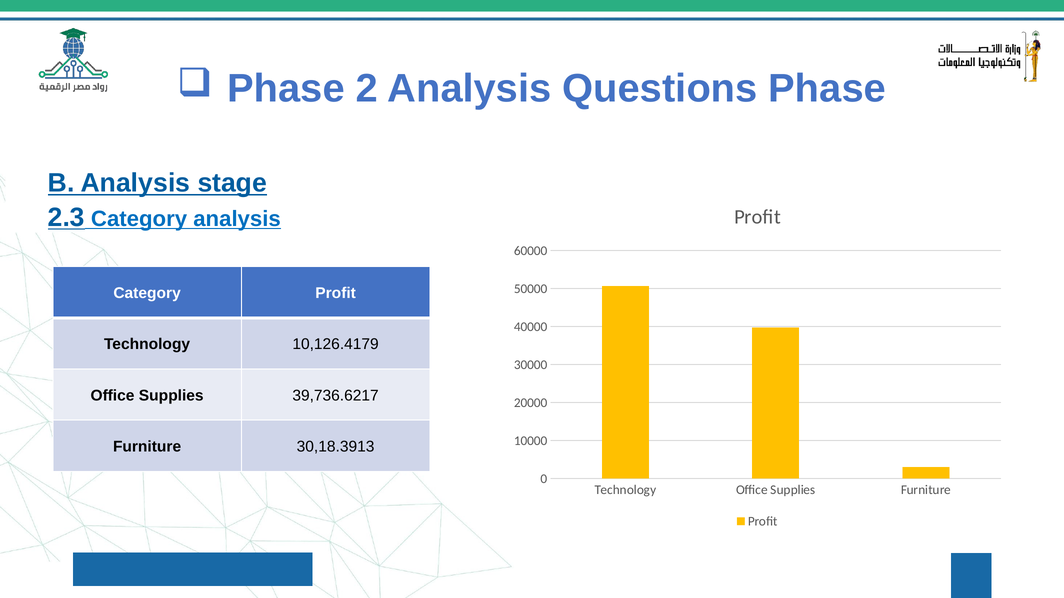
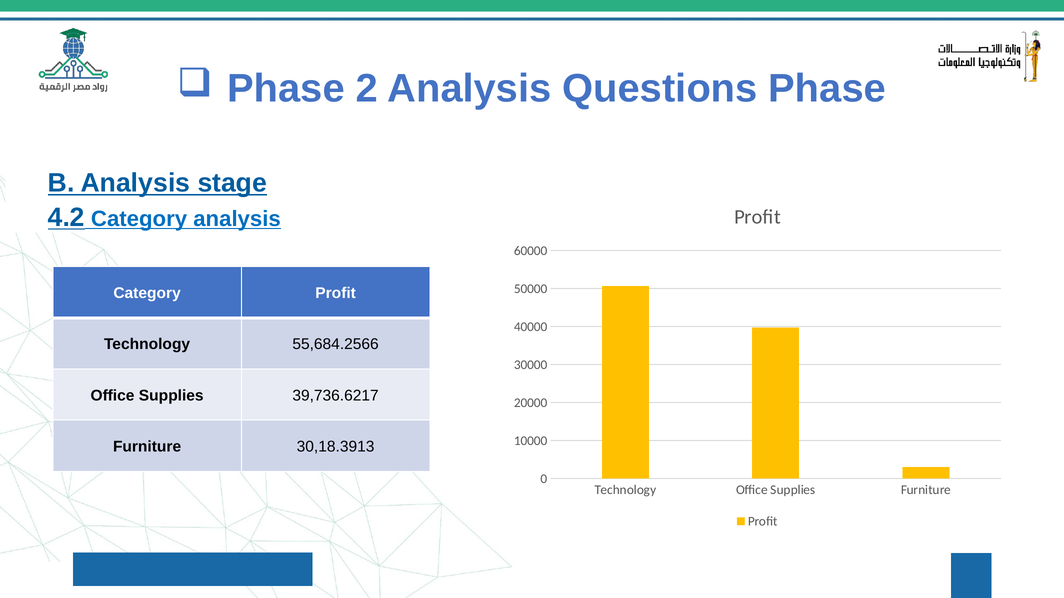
2.3: 2.3 -> 4.2 (66, 218)
10,126.4179: 10,126.4179 -> 55,684.2566 (336, 345)
